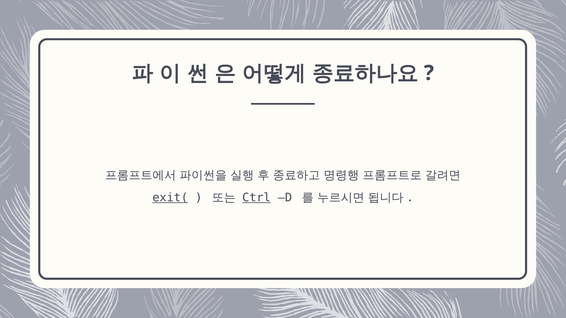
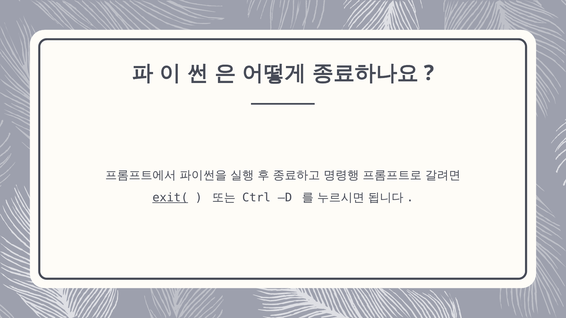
Ctrl underline: present -> none (256, 198)
